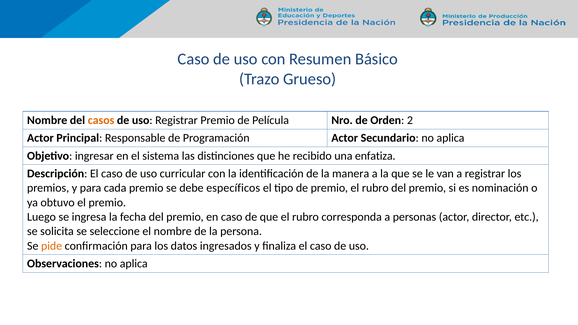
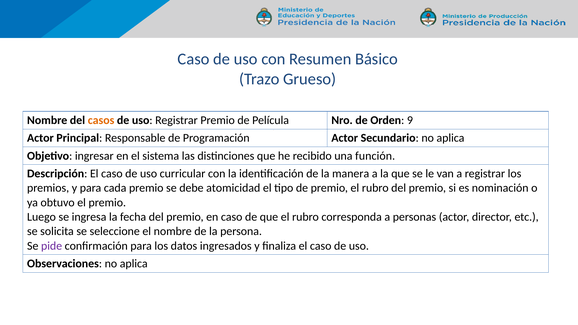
2: 2 -> 9 (410, 120)
enfatiza: enfatiza -> función (375, 156)
específicos: específicos -> atomicidad (233, 188)
pide colour: orange -> purple (52, 246)
